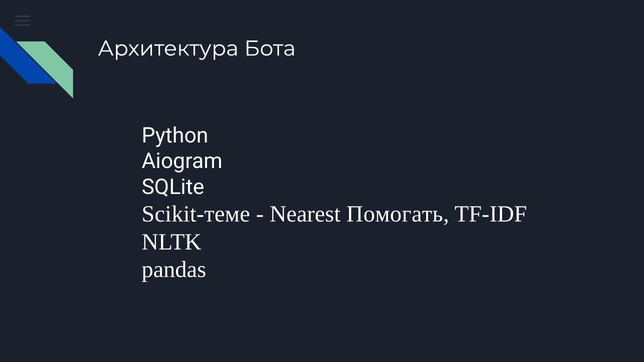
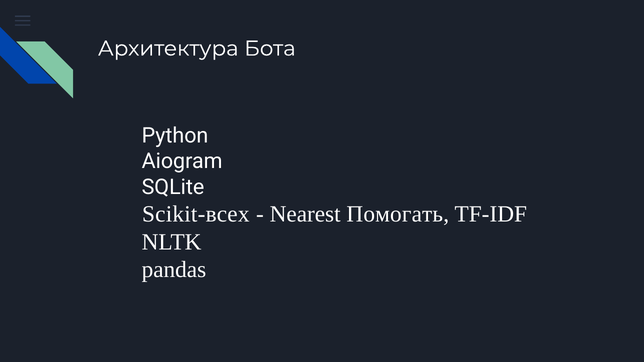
Scikit-теме: Scikit-теме -> Scikit-всех (196, 214)
